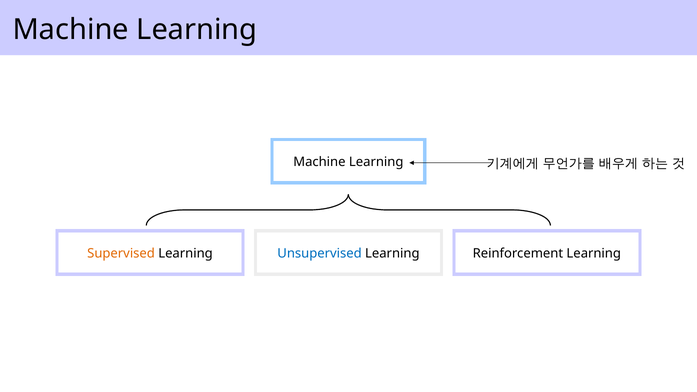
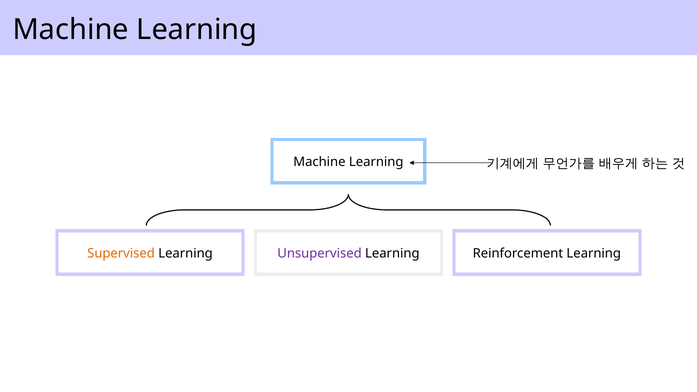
Unsupervised colour: blue -> purple (320, 253)
